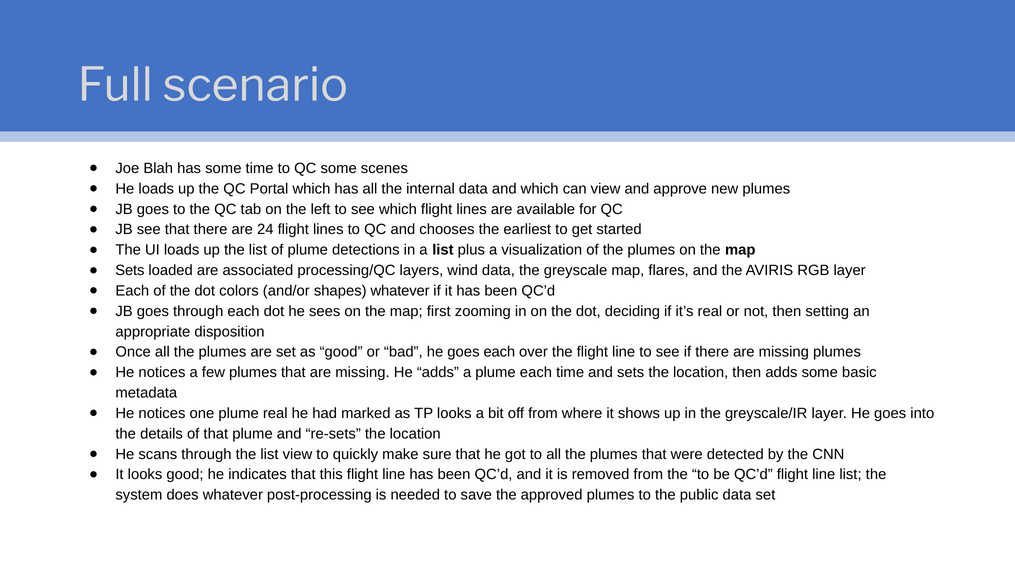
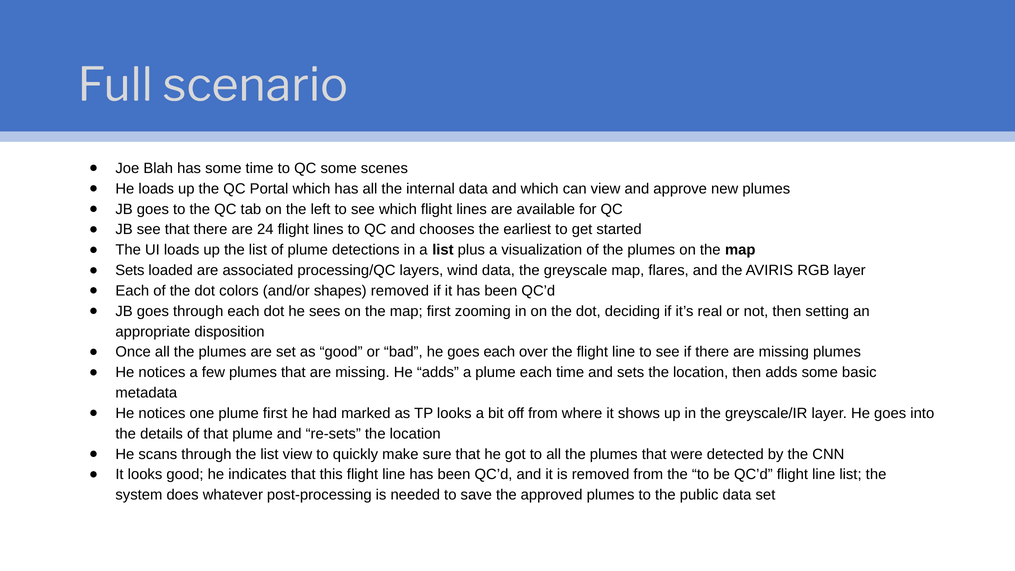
shapes whatever: whatever -> removed (400, 291)
plume real: real -> first (275, 413)
